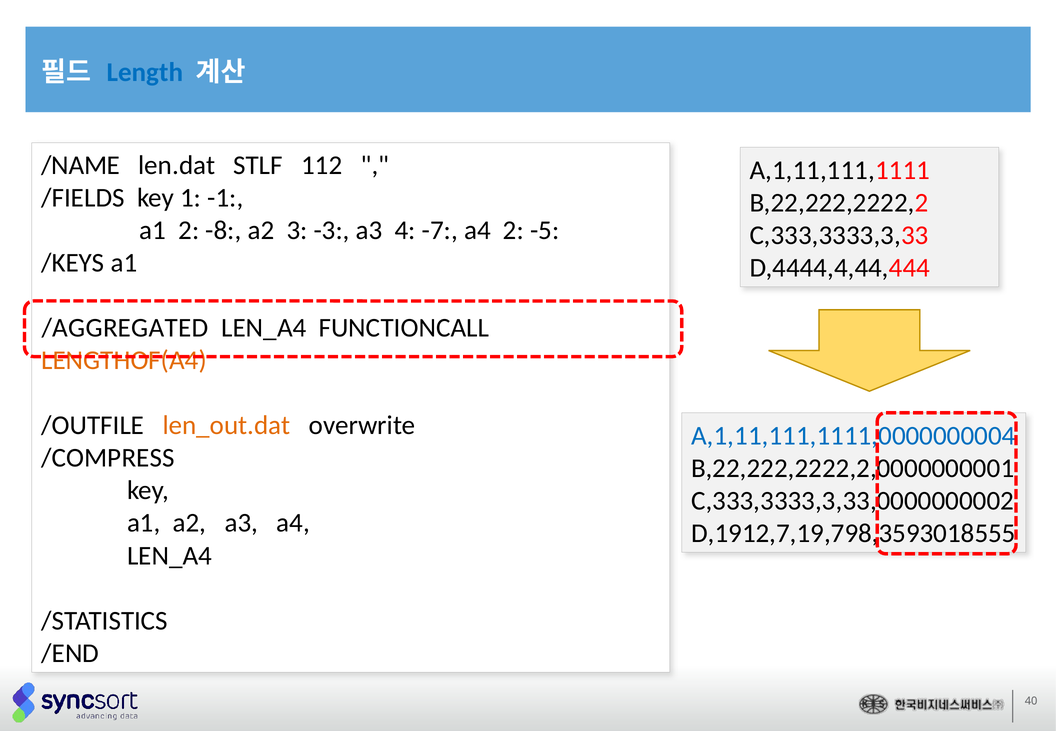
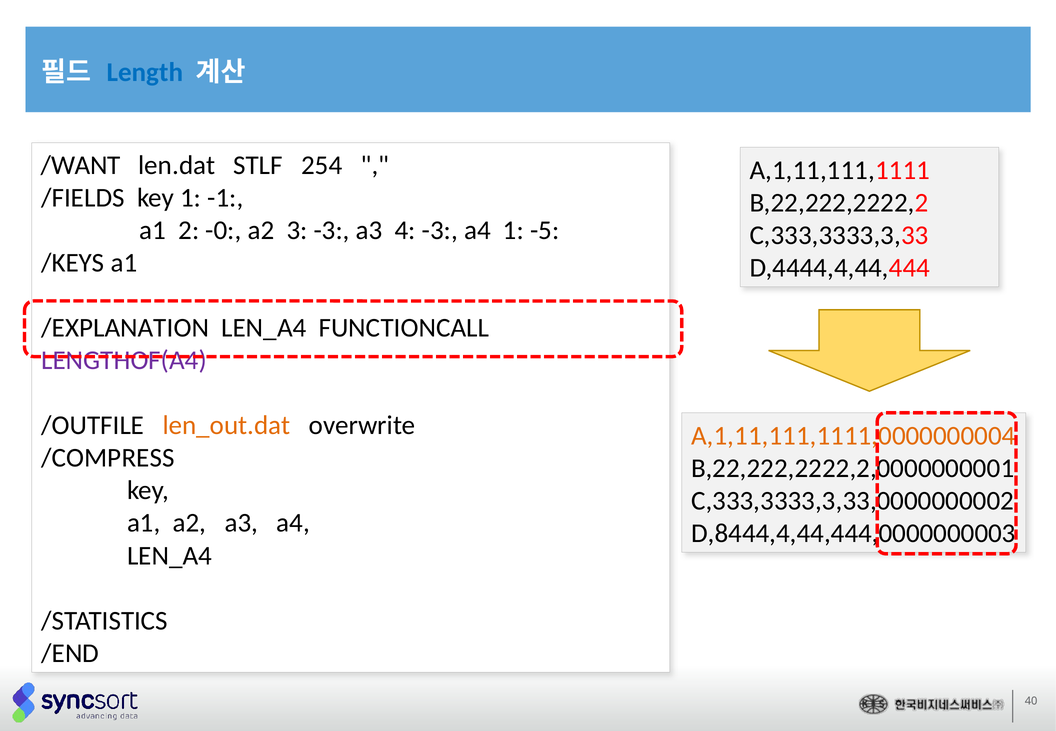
/NAME: /NAME -> /WANT (81, 166)
112: 112 -> 254 (322, 166)
-8: -8 -> -0 (223, 231)
4 -7: -7 -> -3 (440, 231)
a4 2: 2 -> 1 (513, 231)
/AGGREGATED: /AGGREGATED -> /EXPLANATION (125, 328)
LENGTHOF(A4 colour: orange -> purple (124, 361)
A,1,11,111,1111,0000000004 colour: blue -> orange (853, 436)
D,1912,7,19,798,3593018555: D,1912,7,19,798,3593018555 -> D,8444,4,44,444,0000000003 (853, 533)
